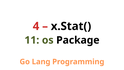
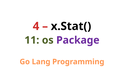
Package colour: black -> purple (78, 40)
